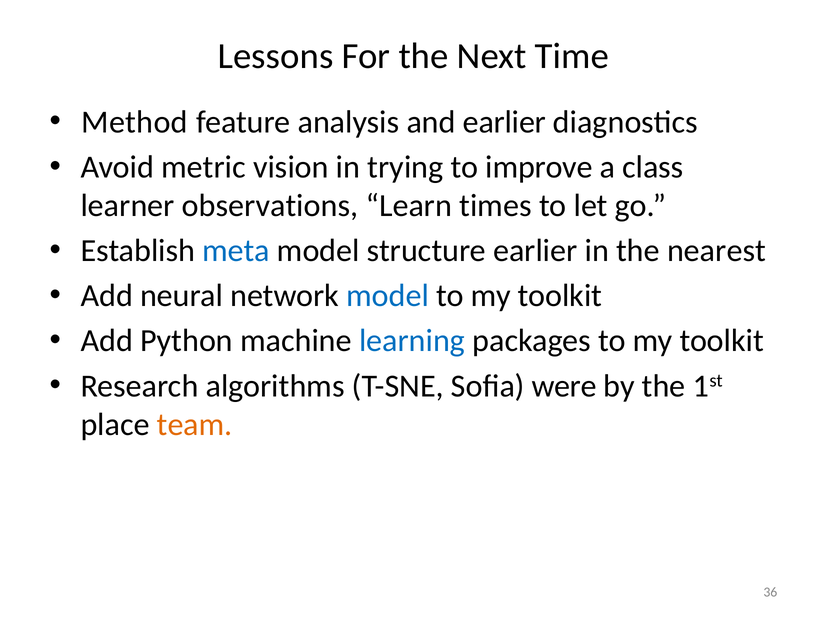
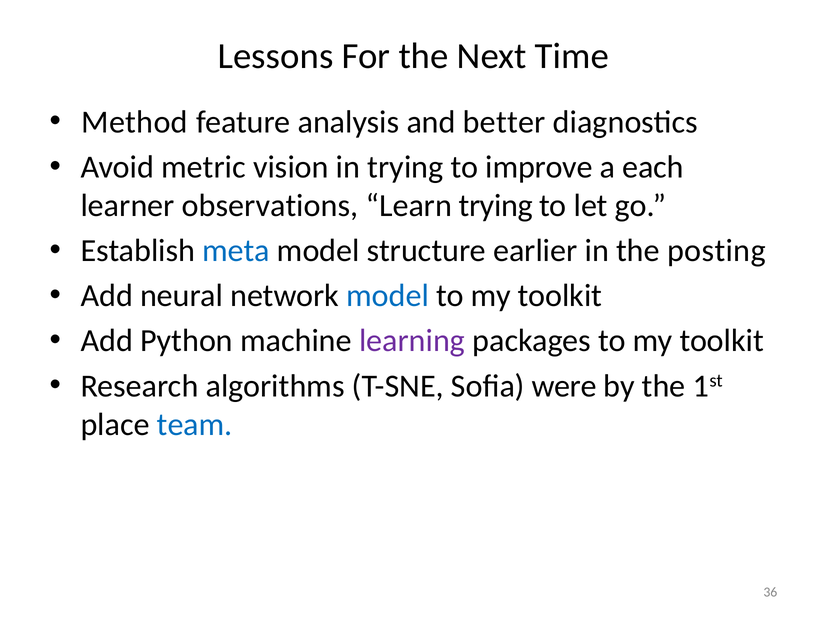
and earlier: earlier -> better (504, 122)
class: class -> each (653, 167)
Learn times: times -> trying (496, 206)
nearest: nearest -> posting (716, 251)
learning colour: blue -> purple (412, 341)
team colour: orange -> blue (195, 425)
